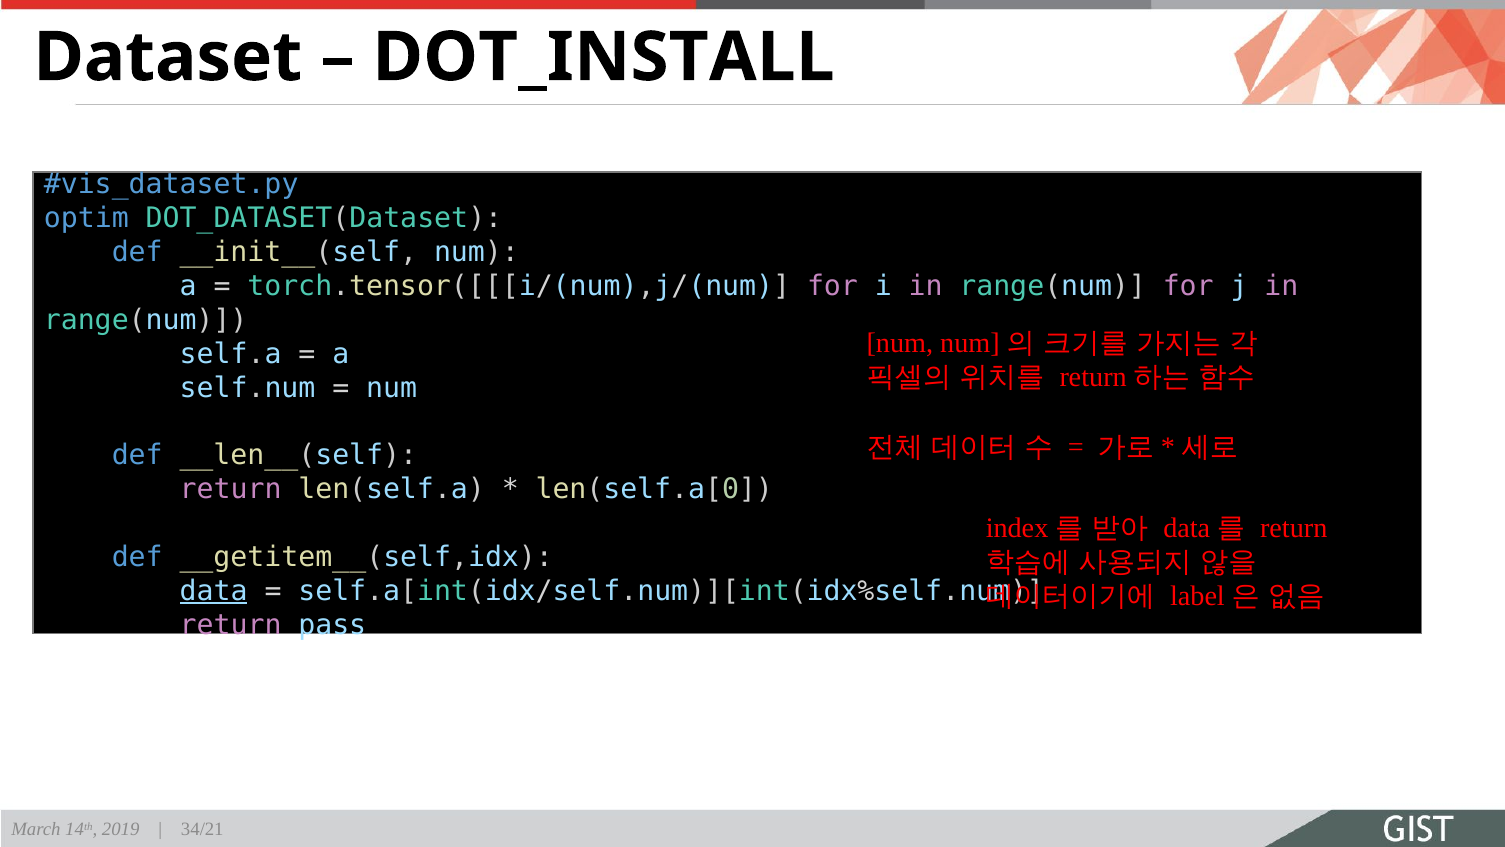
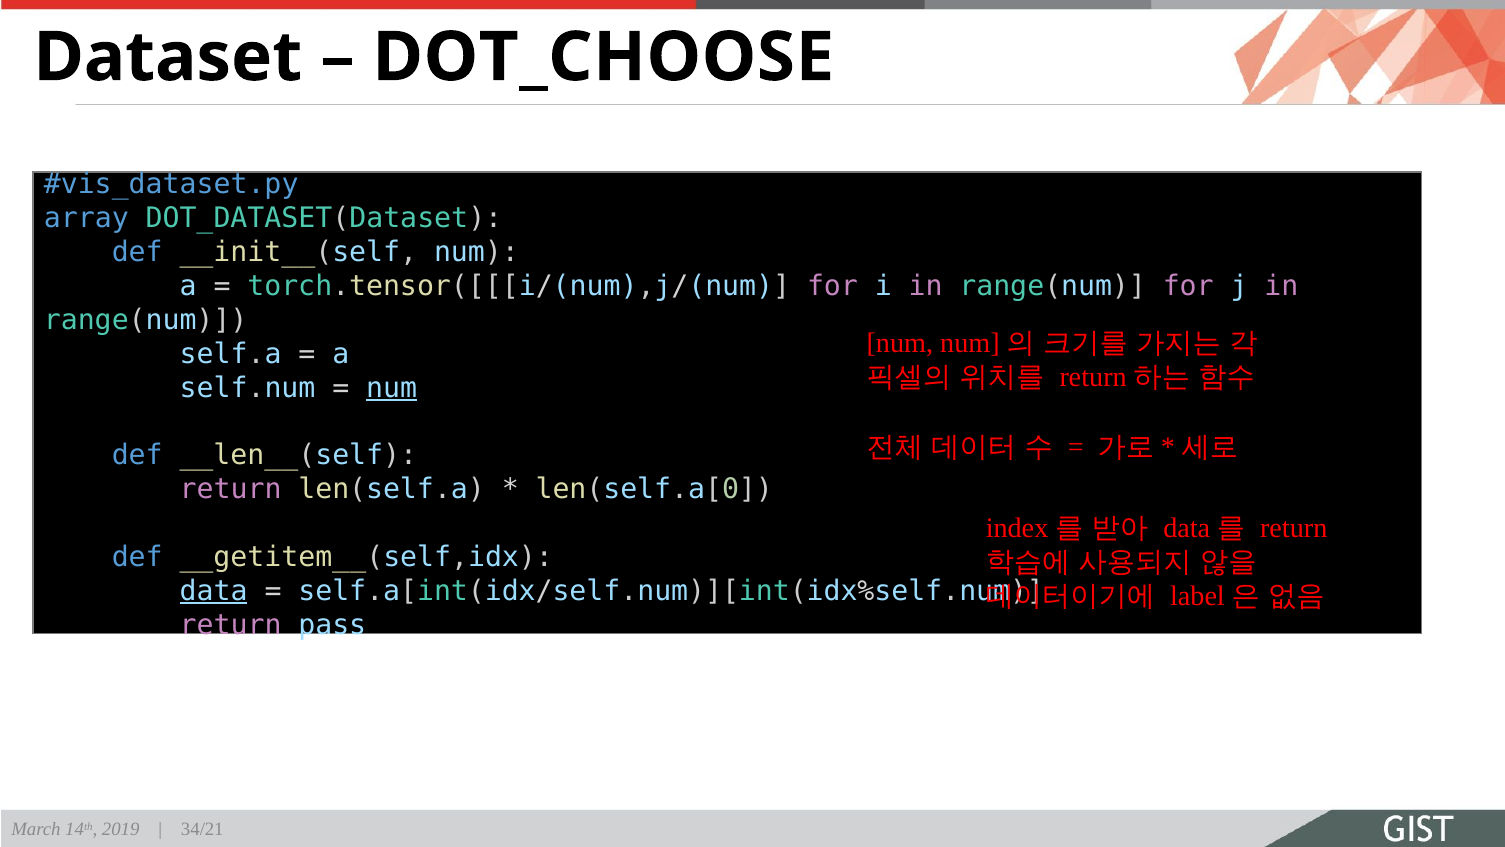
DOT_INSTALL: DOT_INSTALL -> DOT_CHOOSE (603, 57)
optim: optim -> array (86, 218)
num underline: none -> present (392, 388)
